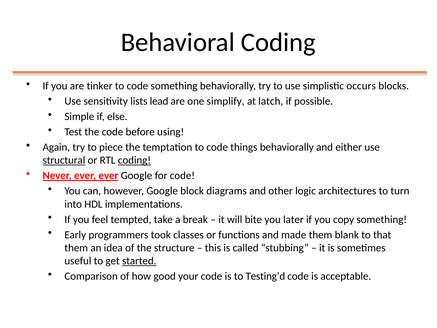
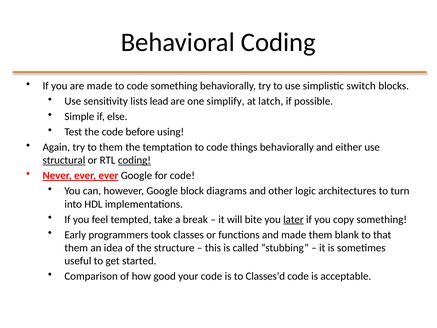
are tinker: tinker -> made (100, 86)
occurs: occurs -> switch (361, 86)
to piece: piece -> them (111, 147)
later underline: none -> present (293, 219)
started underline: present -> none (139, 261)
Testing’d: Testing’d -> Classes’d (265, 276)
